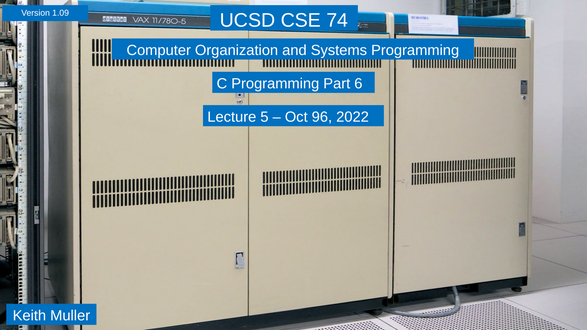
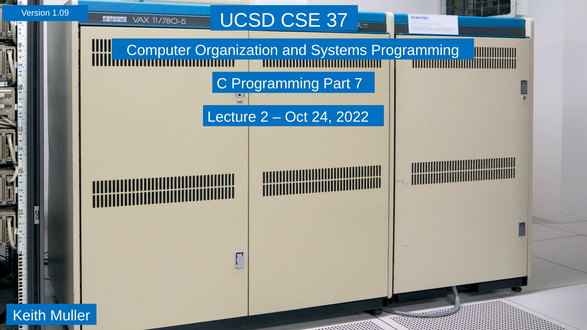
74: 74 -> 37 (337, 20)
6: 6 -> 7 (358, 84)
5: 5 -> 2 (264, 117)
96: 96 -> 24 (322, 117)
